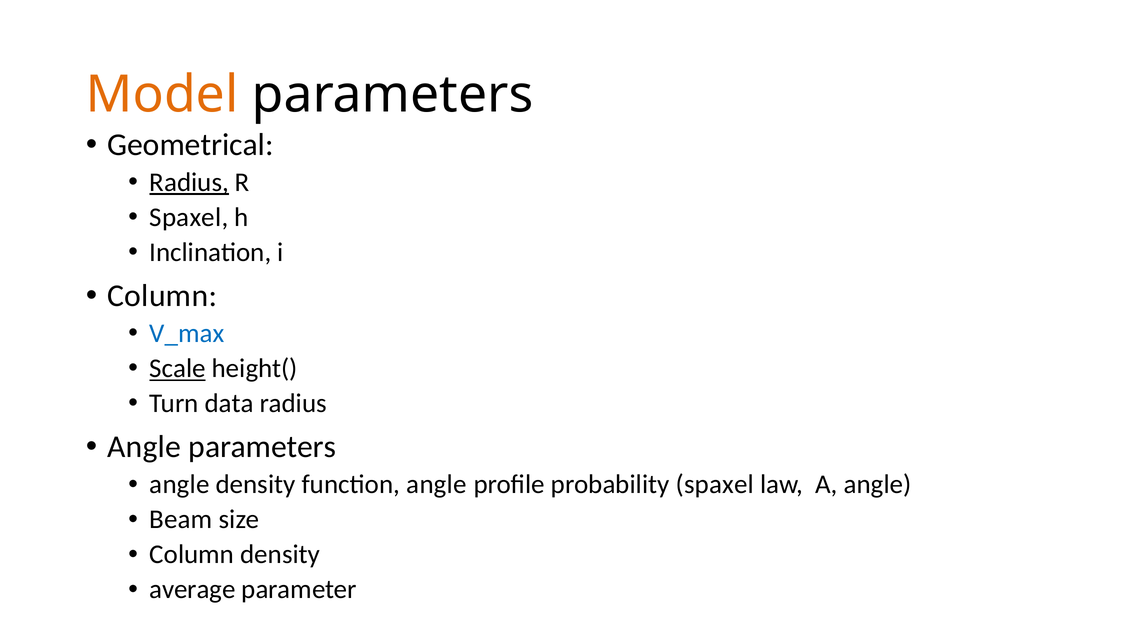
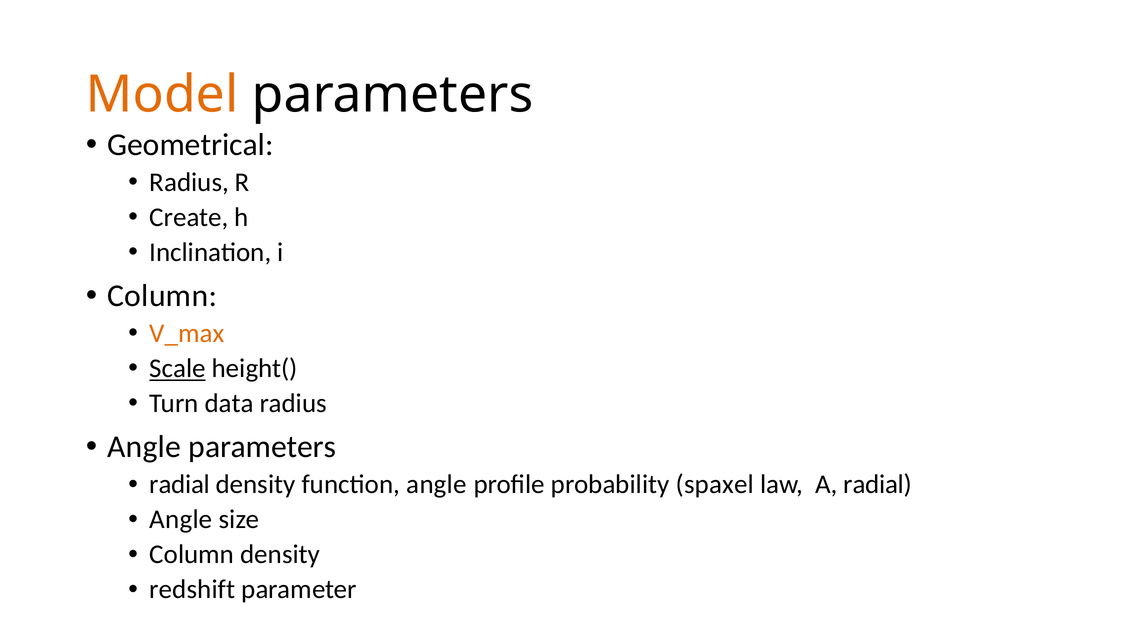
Radius underline: present -> none (189, 183)
Spaxel: Spaxel -> Create (189, 218)
V_max colour: blue -> orange (187, 334)
angle: angle -> radial (180, 485)
A angle: angle -> radial (878, 485)
Beam: Beam -> Angle (181, 520)
average: average -> redshift (192, 590)
